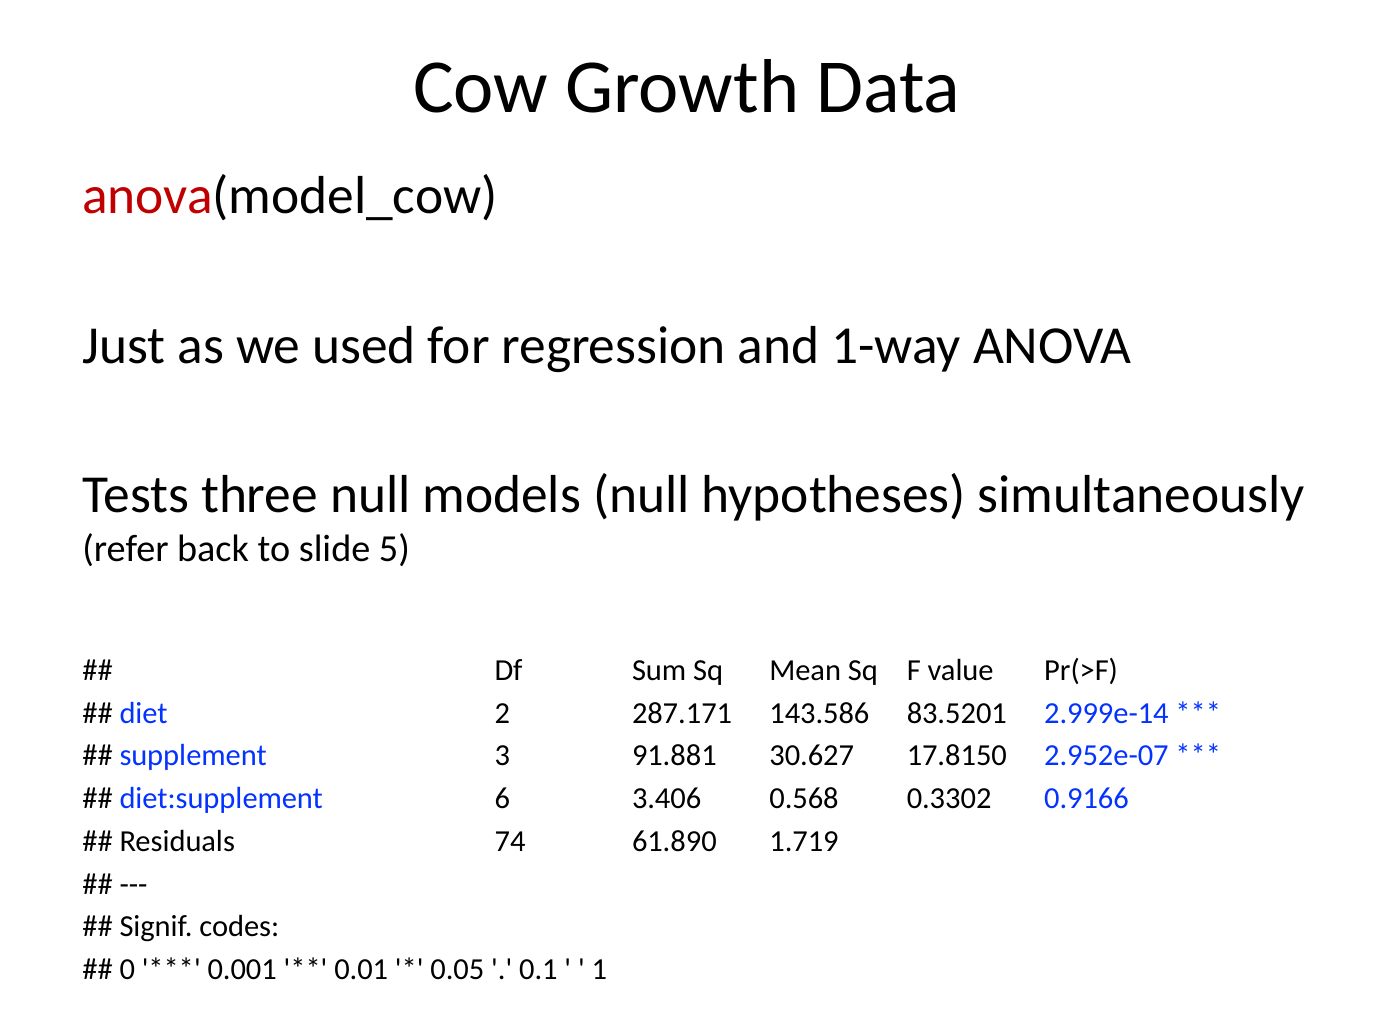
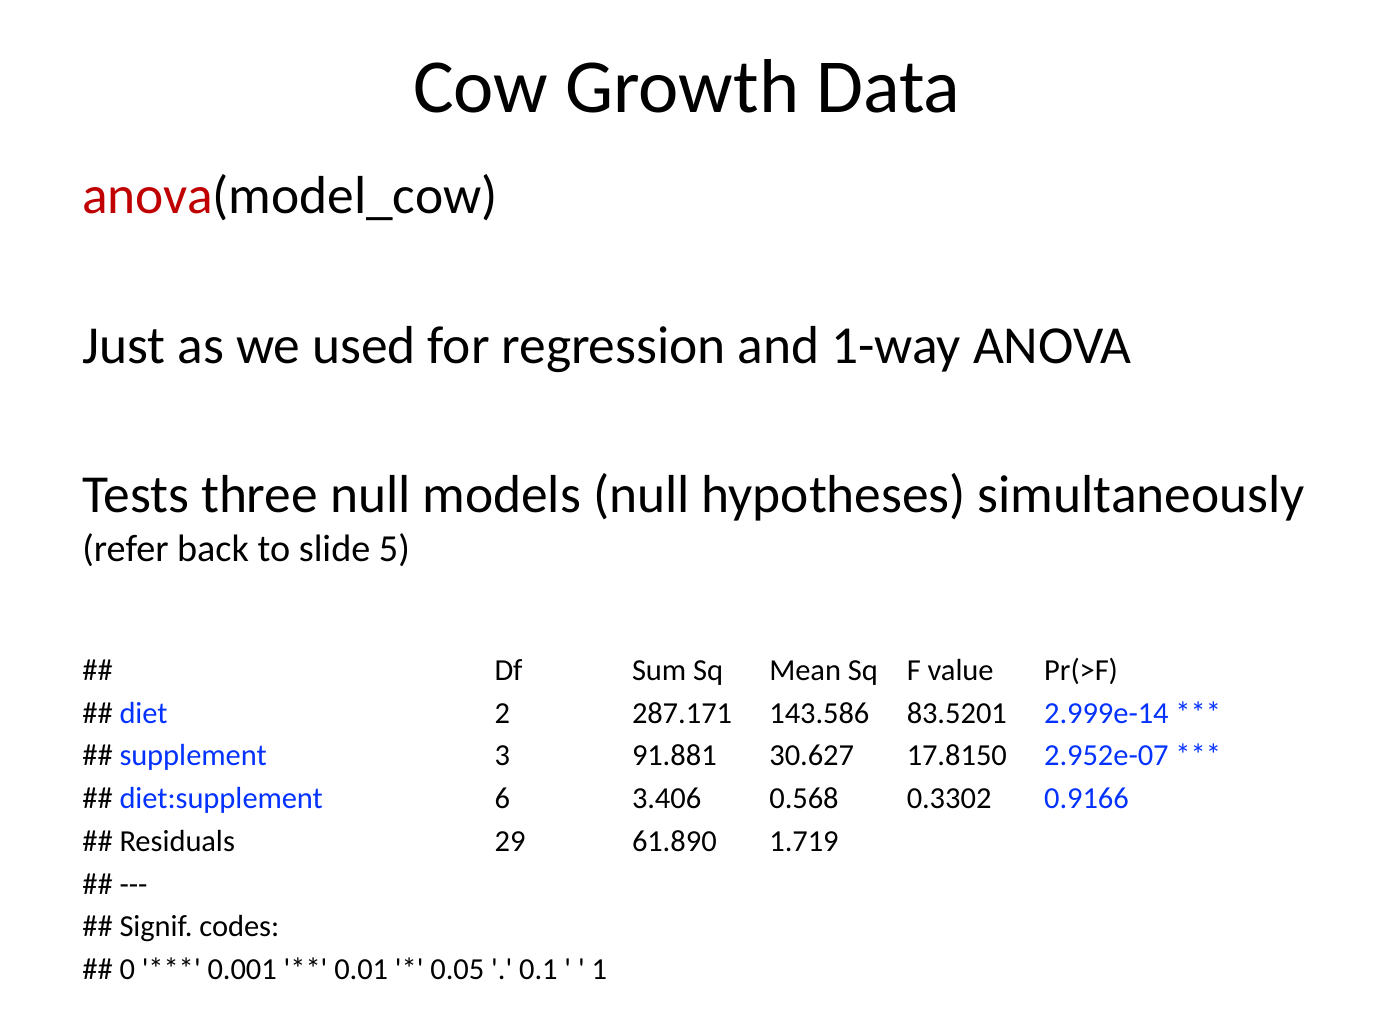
74: 74 -> 29 (510, 841)
